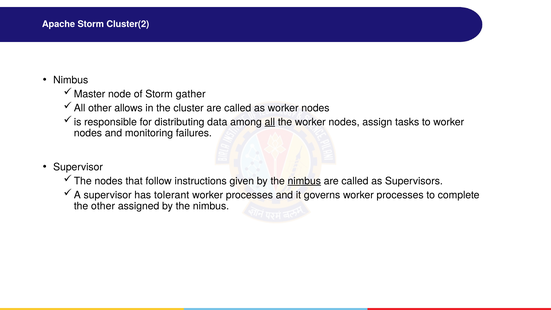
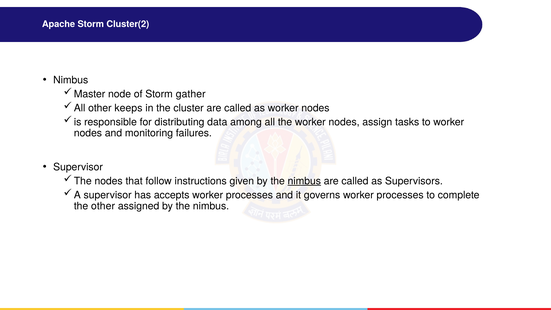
allows: allows -> keeps (128, 108)
all underline: present -> none (270, 122)
tolerant: tolerant -> accepts (172, 195)
